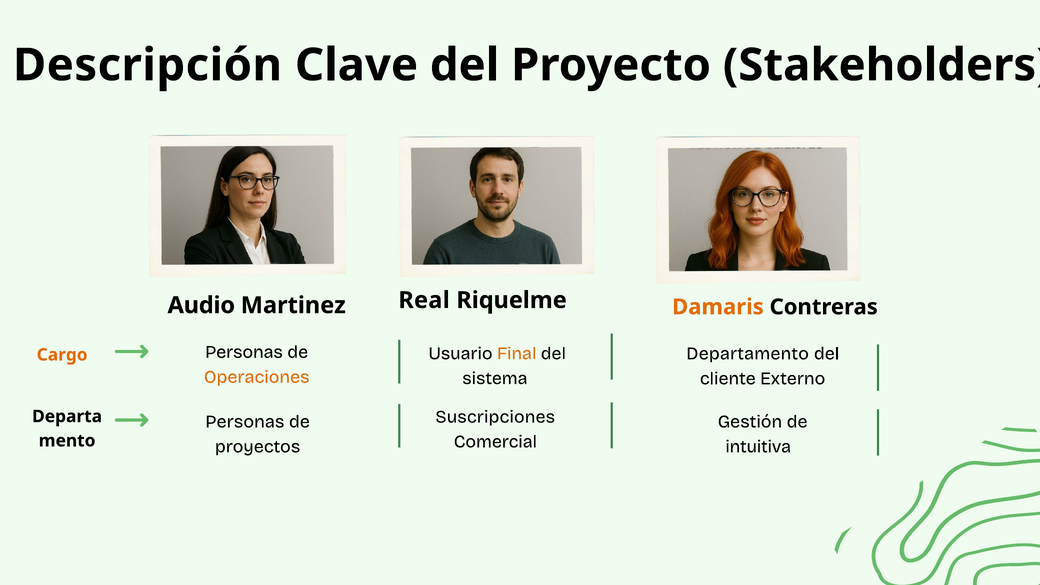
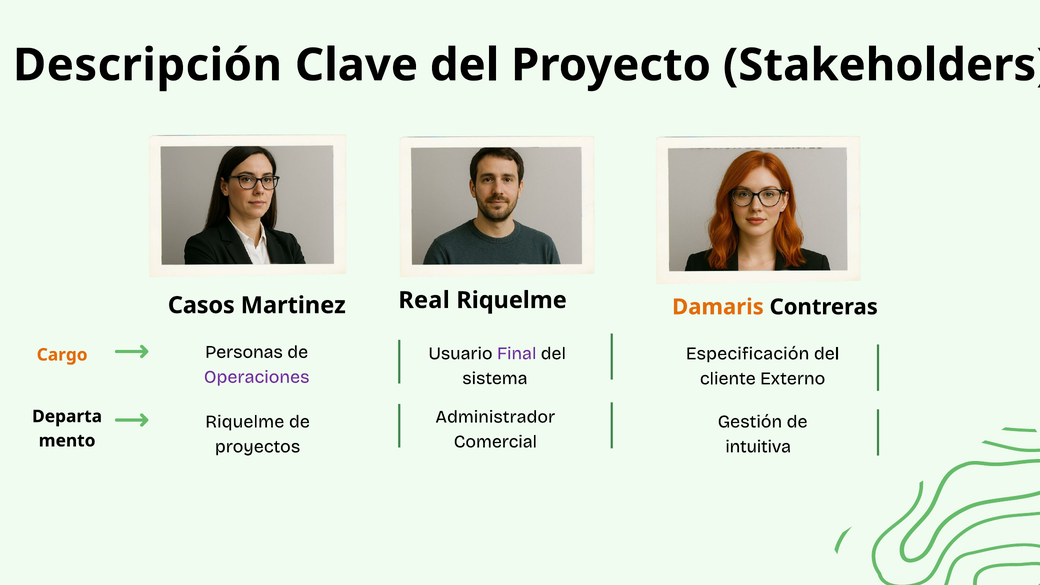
Audio: Audio -> Casos (201, 305)
Final colour: orange -> purple (517, 353)
Departamento: Departamento -> Especificación (748, 353)
Operaciones colour: orange -> purple (257, 377)
Suscripciones: Suscripciones -> Administrador (495, 417)
Personas: Personas -> Riquelme (245, 422)
